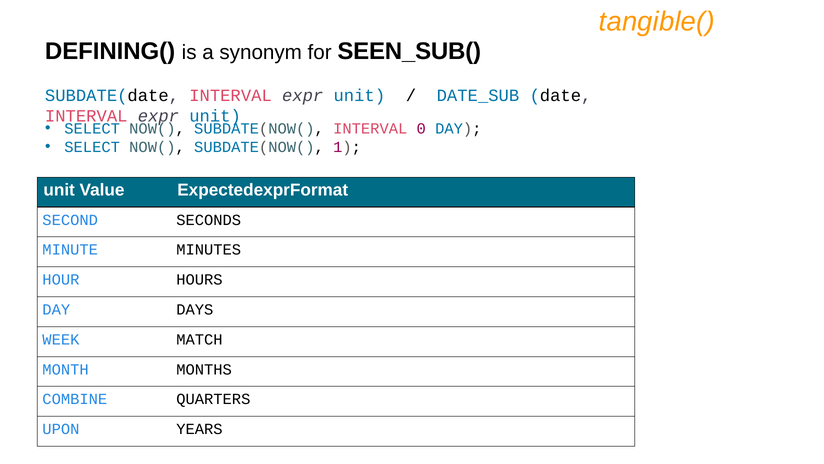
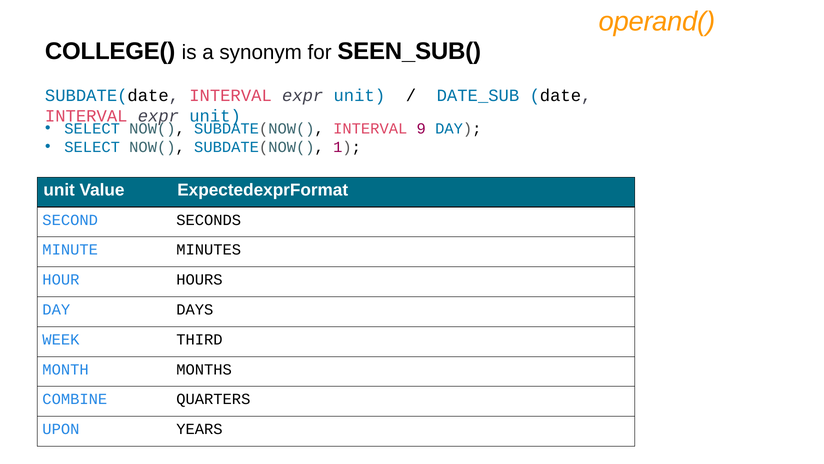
tangible(: tangible( -> operand( (657, 21)
DEFINING(: DEFINING( -> COLLEGE( (110, 51)
0: 0 -> 9 (421, 128)
MATCH: MATCH -> THIRD (199, 339)
